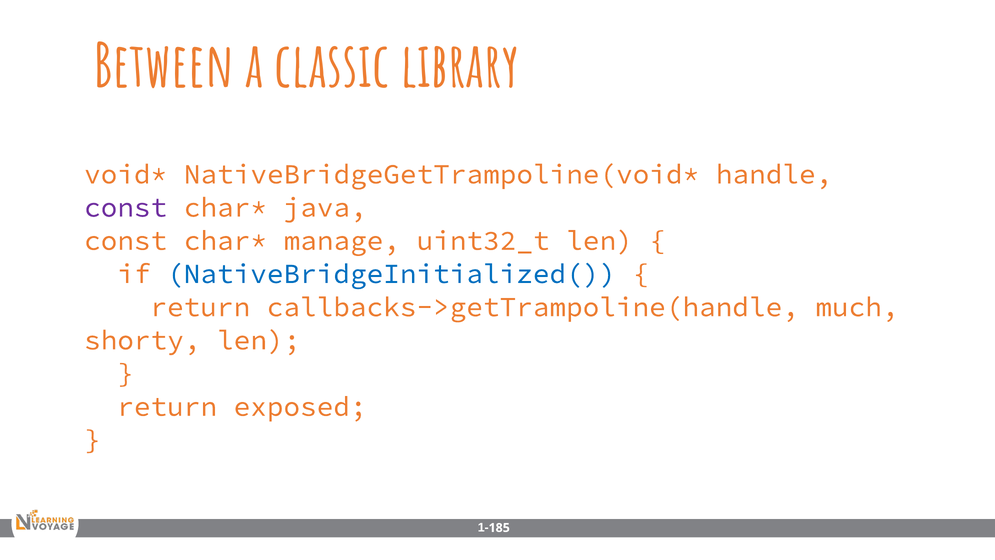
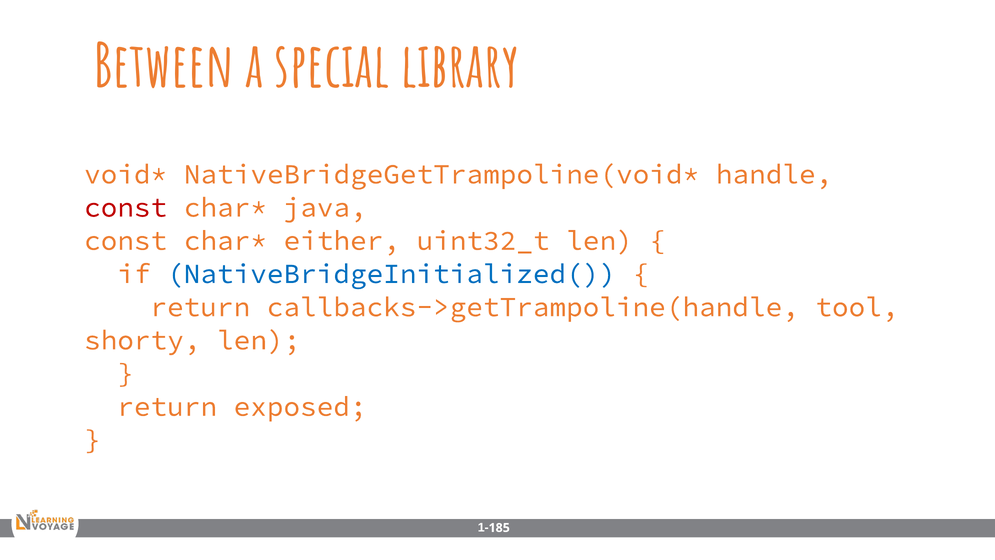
classic: classic -> special (332, 67)
const colour: purple -> red (126, 207)
manage: manage -> either (342, 241)
much: much -> tool (857, 307)
